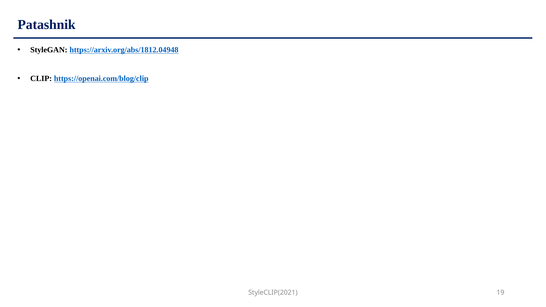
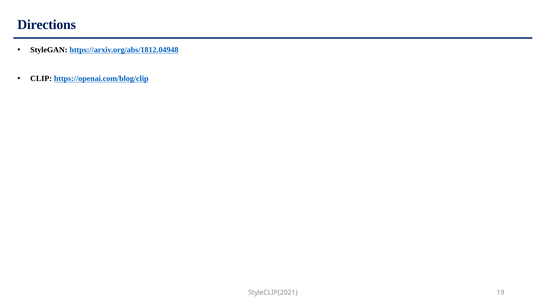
Patashnik: Patashnik -> Directions (47, 25)
